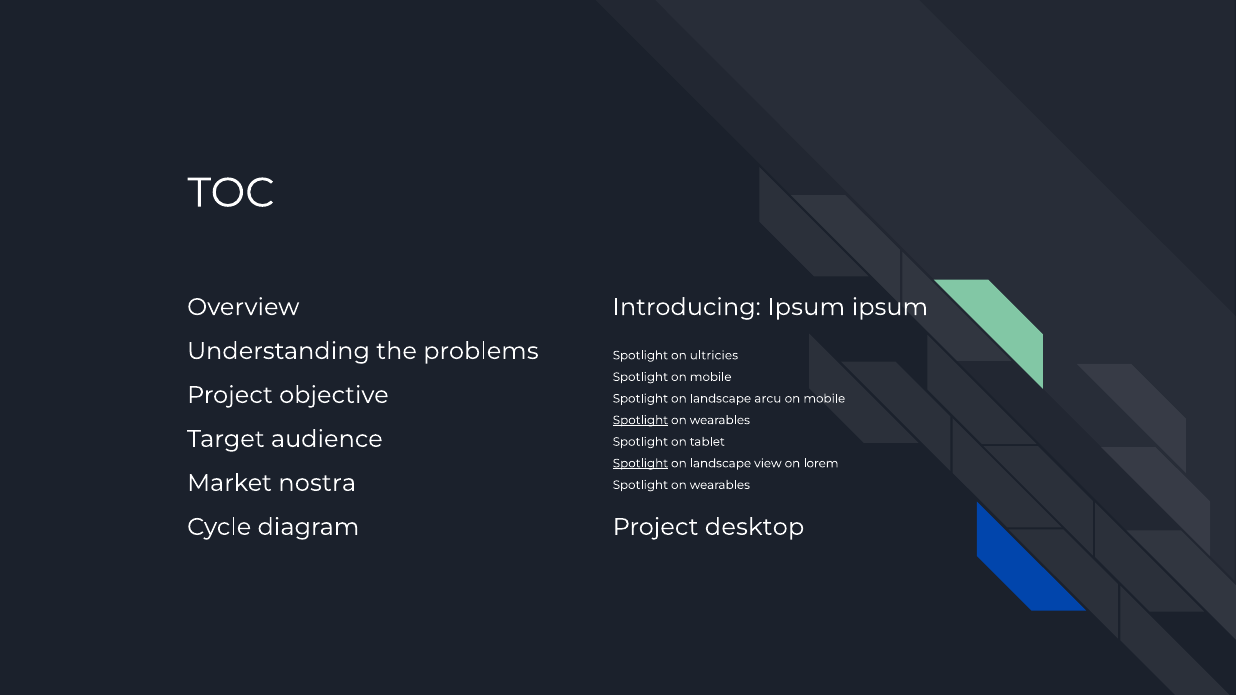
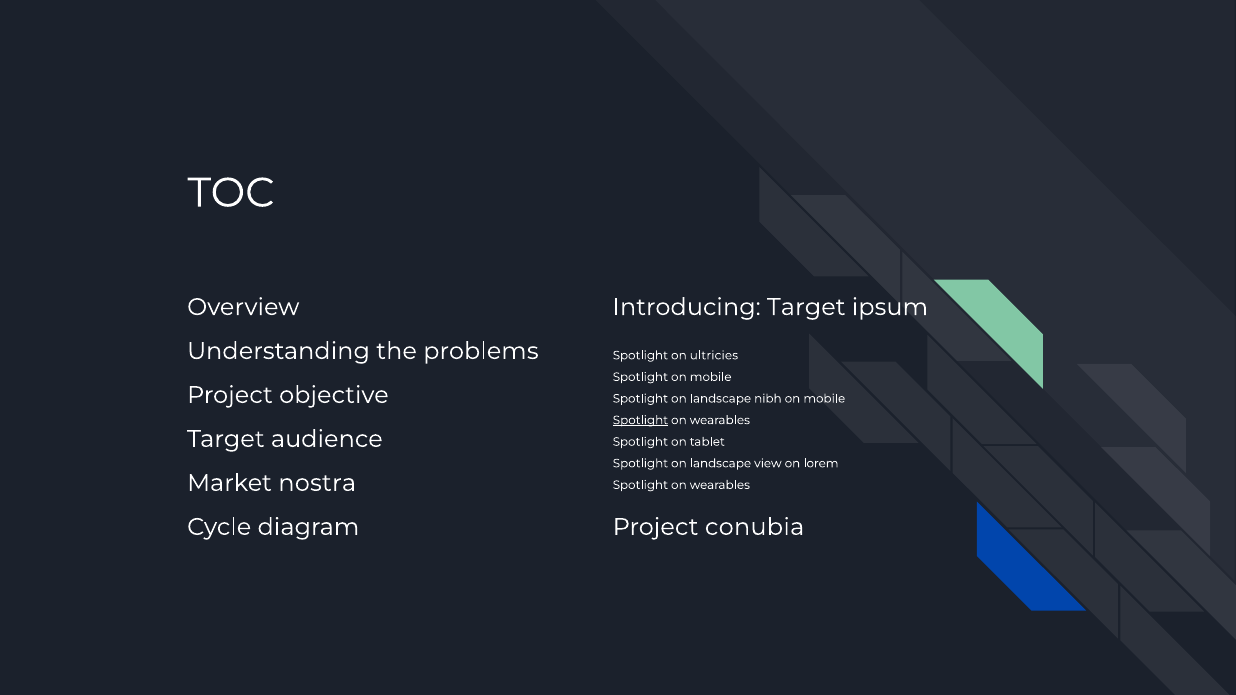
Introducing Ipsum: Ipsum -> Target (806, 307)
arcu: arcu -> nibh (768, 399)
Spotlight underline: present -> none (640, 464)
desktop: desktop -> conubia (755, 527)
